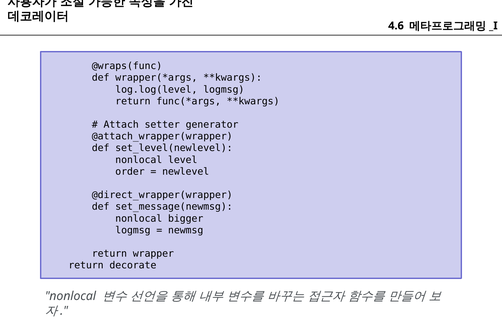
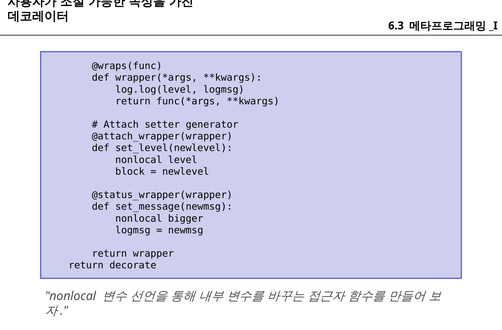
4.6: 4.6 -> 6.3 (396, 26)
order: order -> block (130, 171)
@direct_wrapper(wrapper: @direct_wrapper(wrapper -> @status_wrapper(wrapper (162, 195)
